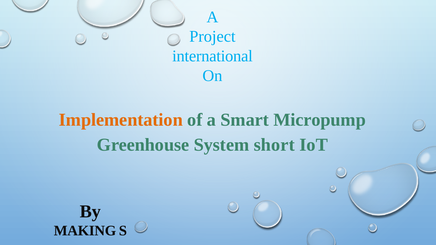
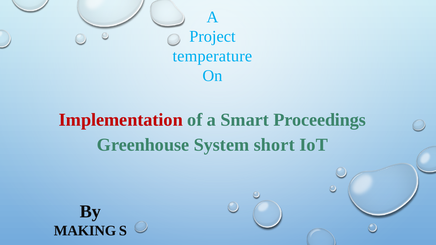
international: international -> temperature (212, 56)
Implementation colour: orange -> red (121, 120)
Micropump: Micropump -> Proceedings (320, 120)
